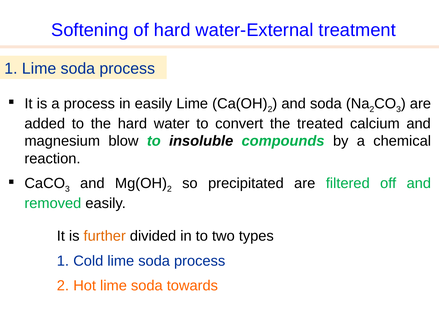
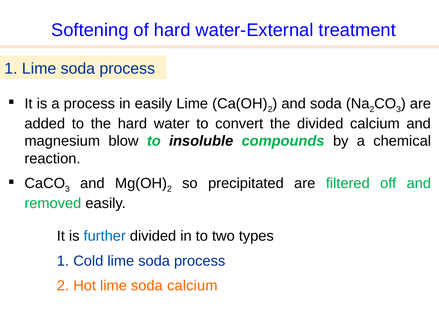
the treated: treated -> divided (320, 124)
further colour: orange -> blue (105, 236)
soda towards: towards -> calcium (192, 286)
